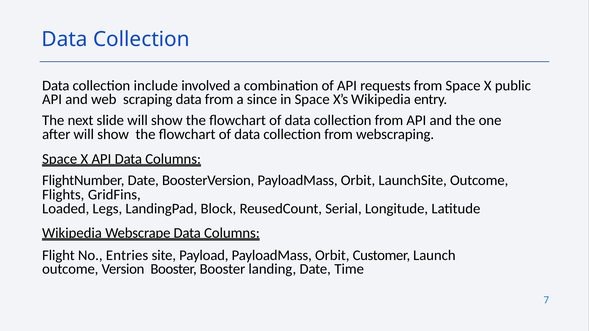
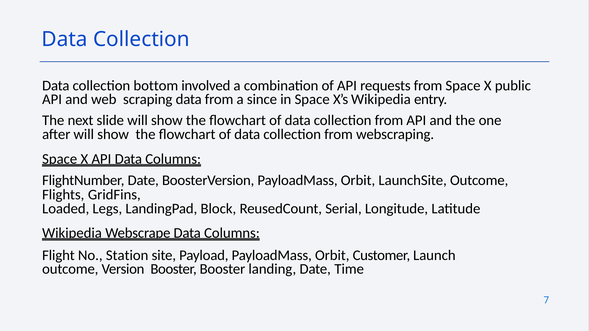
include: include -> bottom (156, 86)
Entries: Entries -> Station (127, 256)
